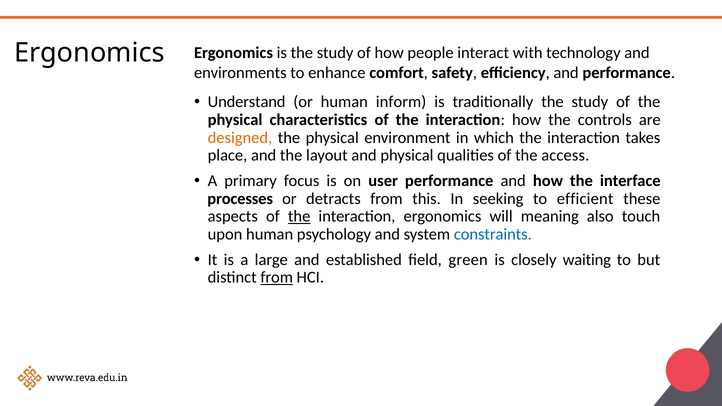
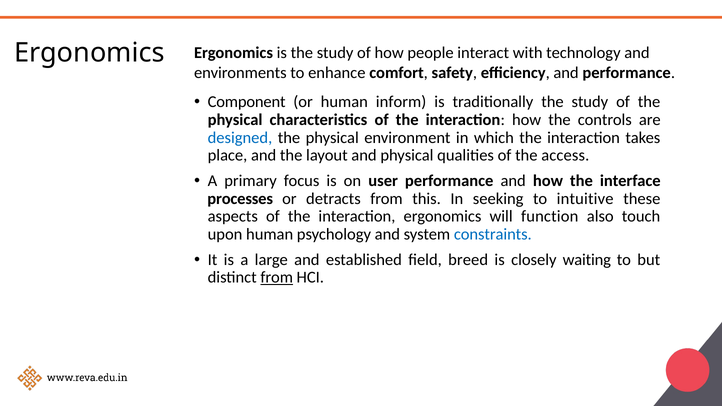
Understand: Understand -> Component (247, 102)
designed colour: orange -> blue (240, 138)
efficient: efficient -> intuitive (585, 199)
the underline: present -> none (299, 217)
meaning: meaning -> function (550, 217)
green: green -> breed (468, 260)
